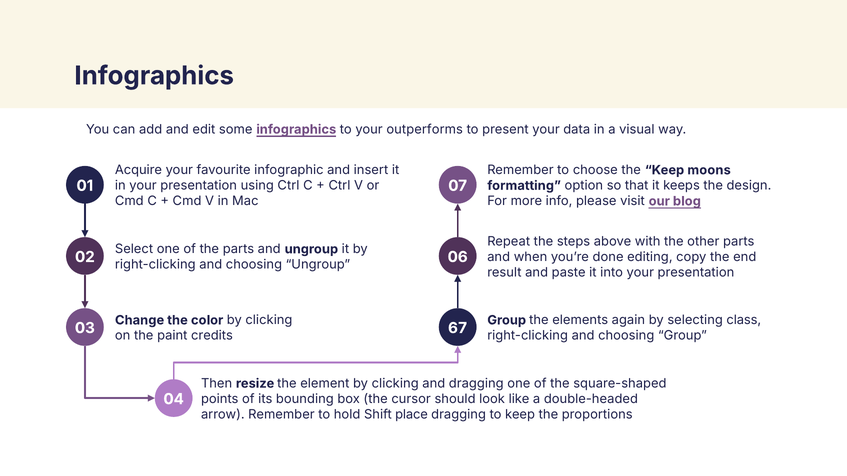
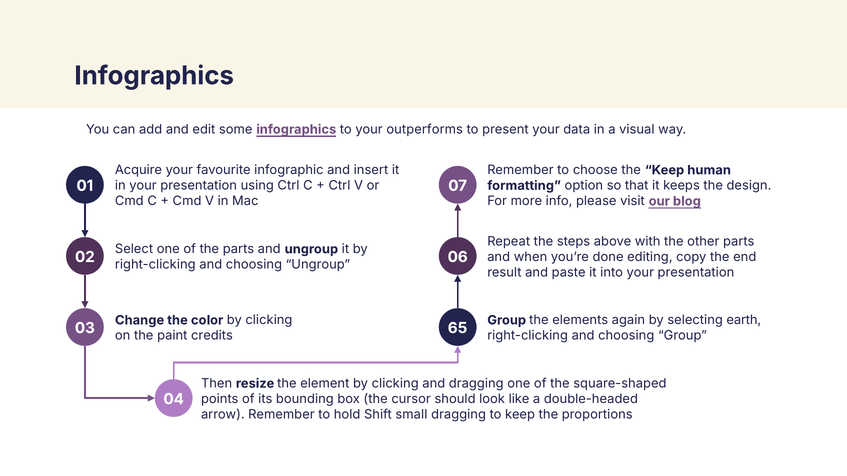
moons: moons -> human (709, 170)
class: class -> earth (744, 320)
67: 67 -> 65 (458, 328)
place: place -> small (411, 415)
